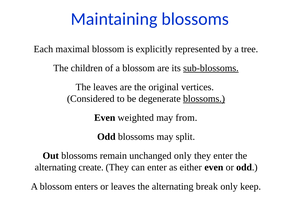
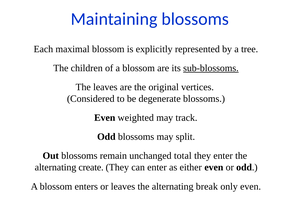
blossoms underline: present -> none (204, 99)
from: from -> track (186, 118)
unchanged only: only -> total (183, 156)
only keep: keep -> even (251, 186)
